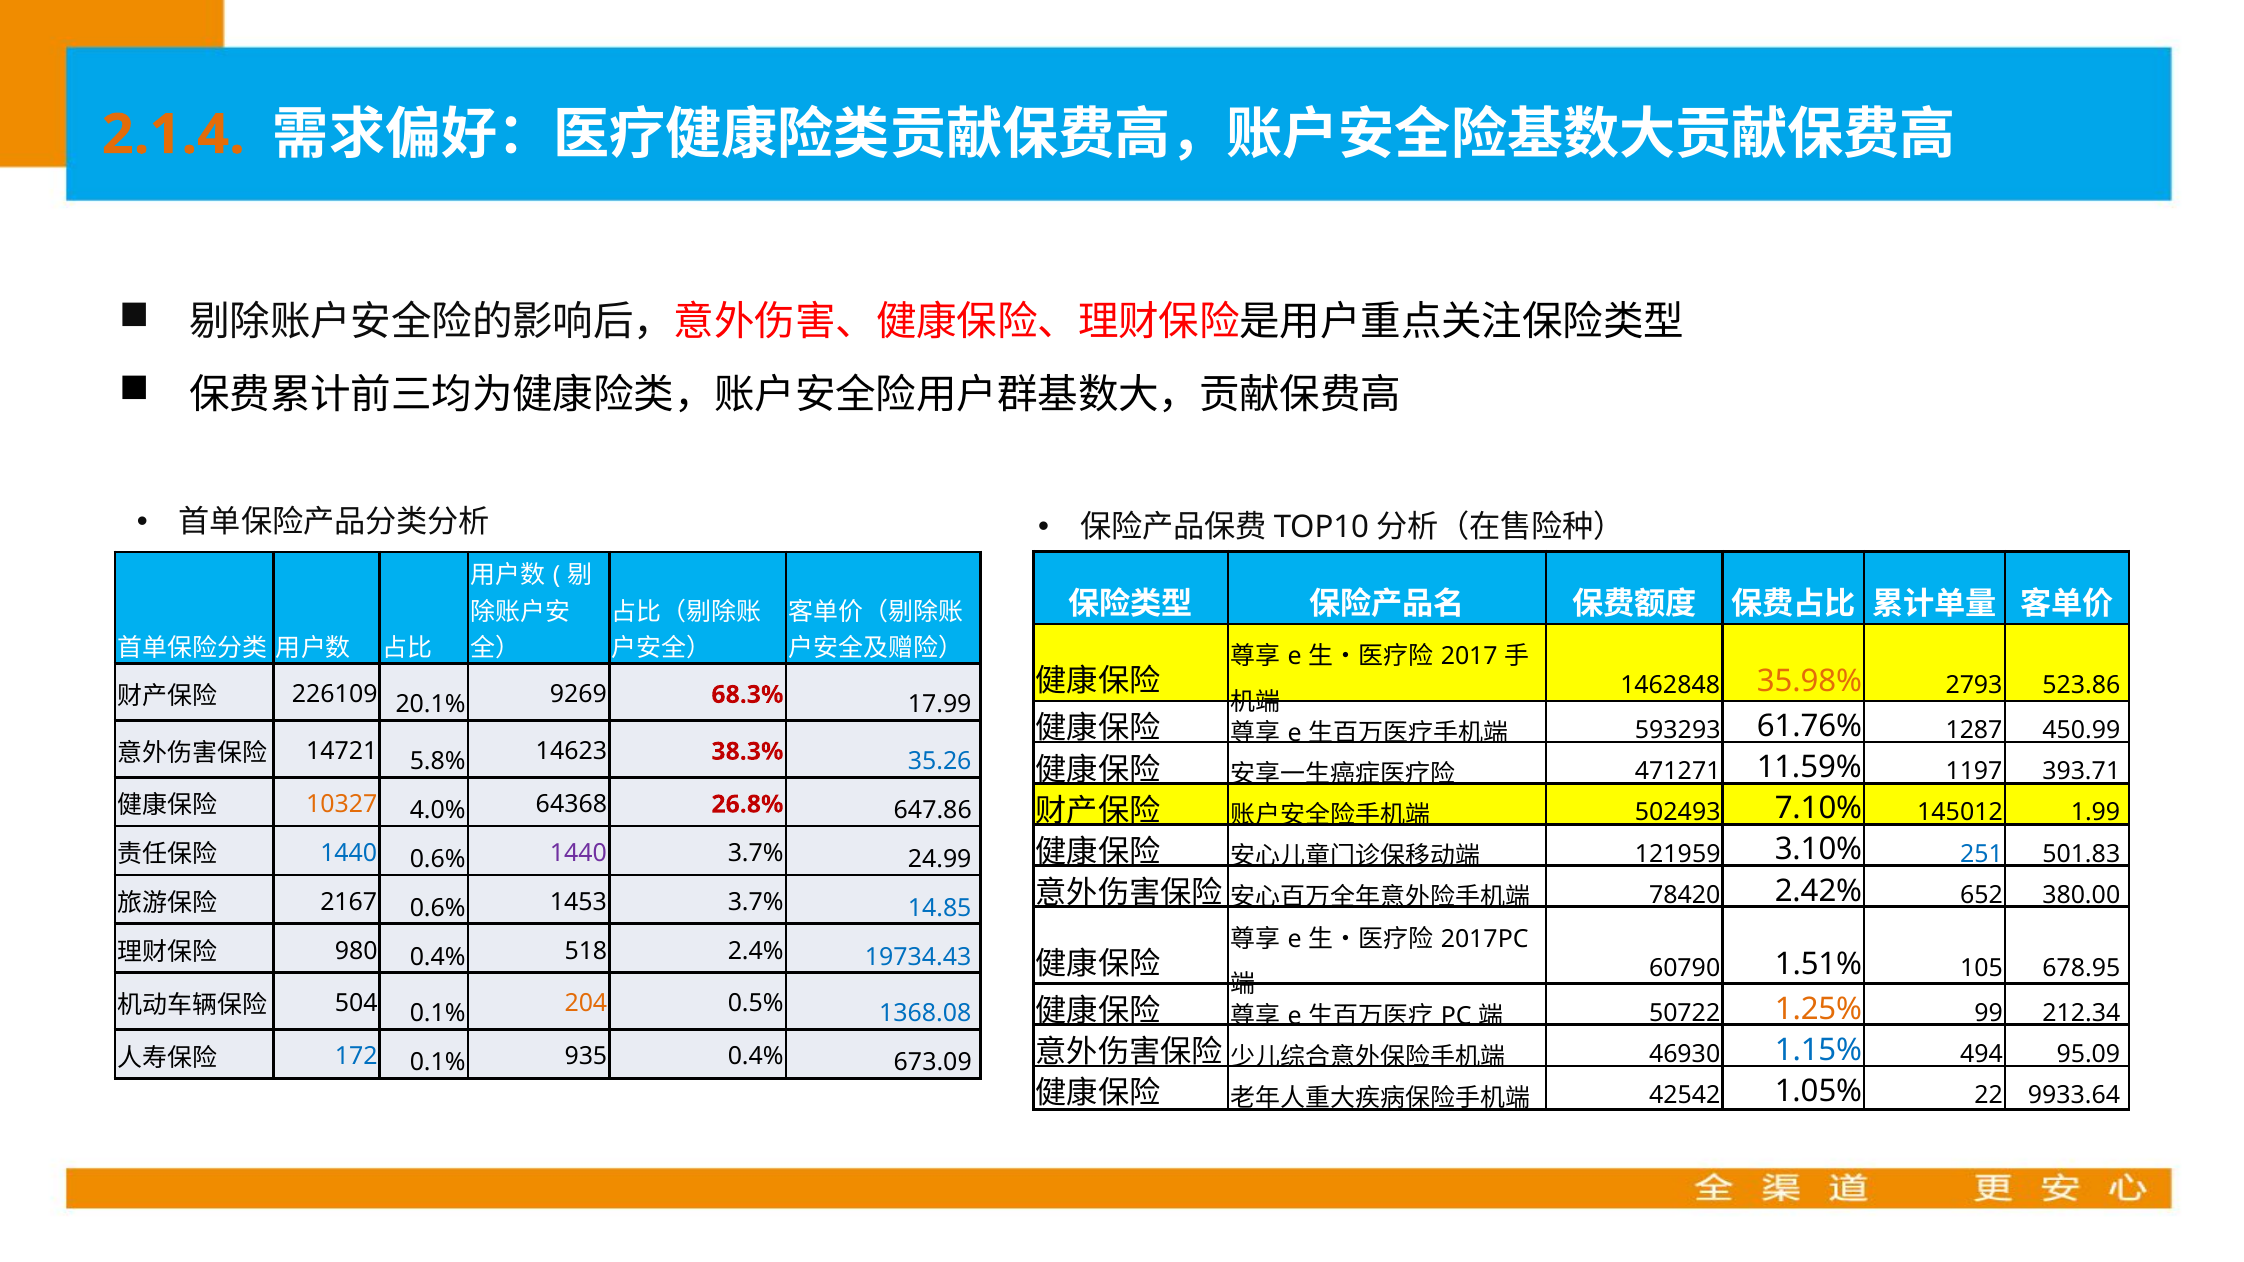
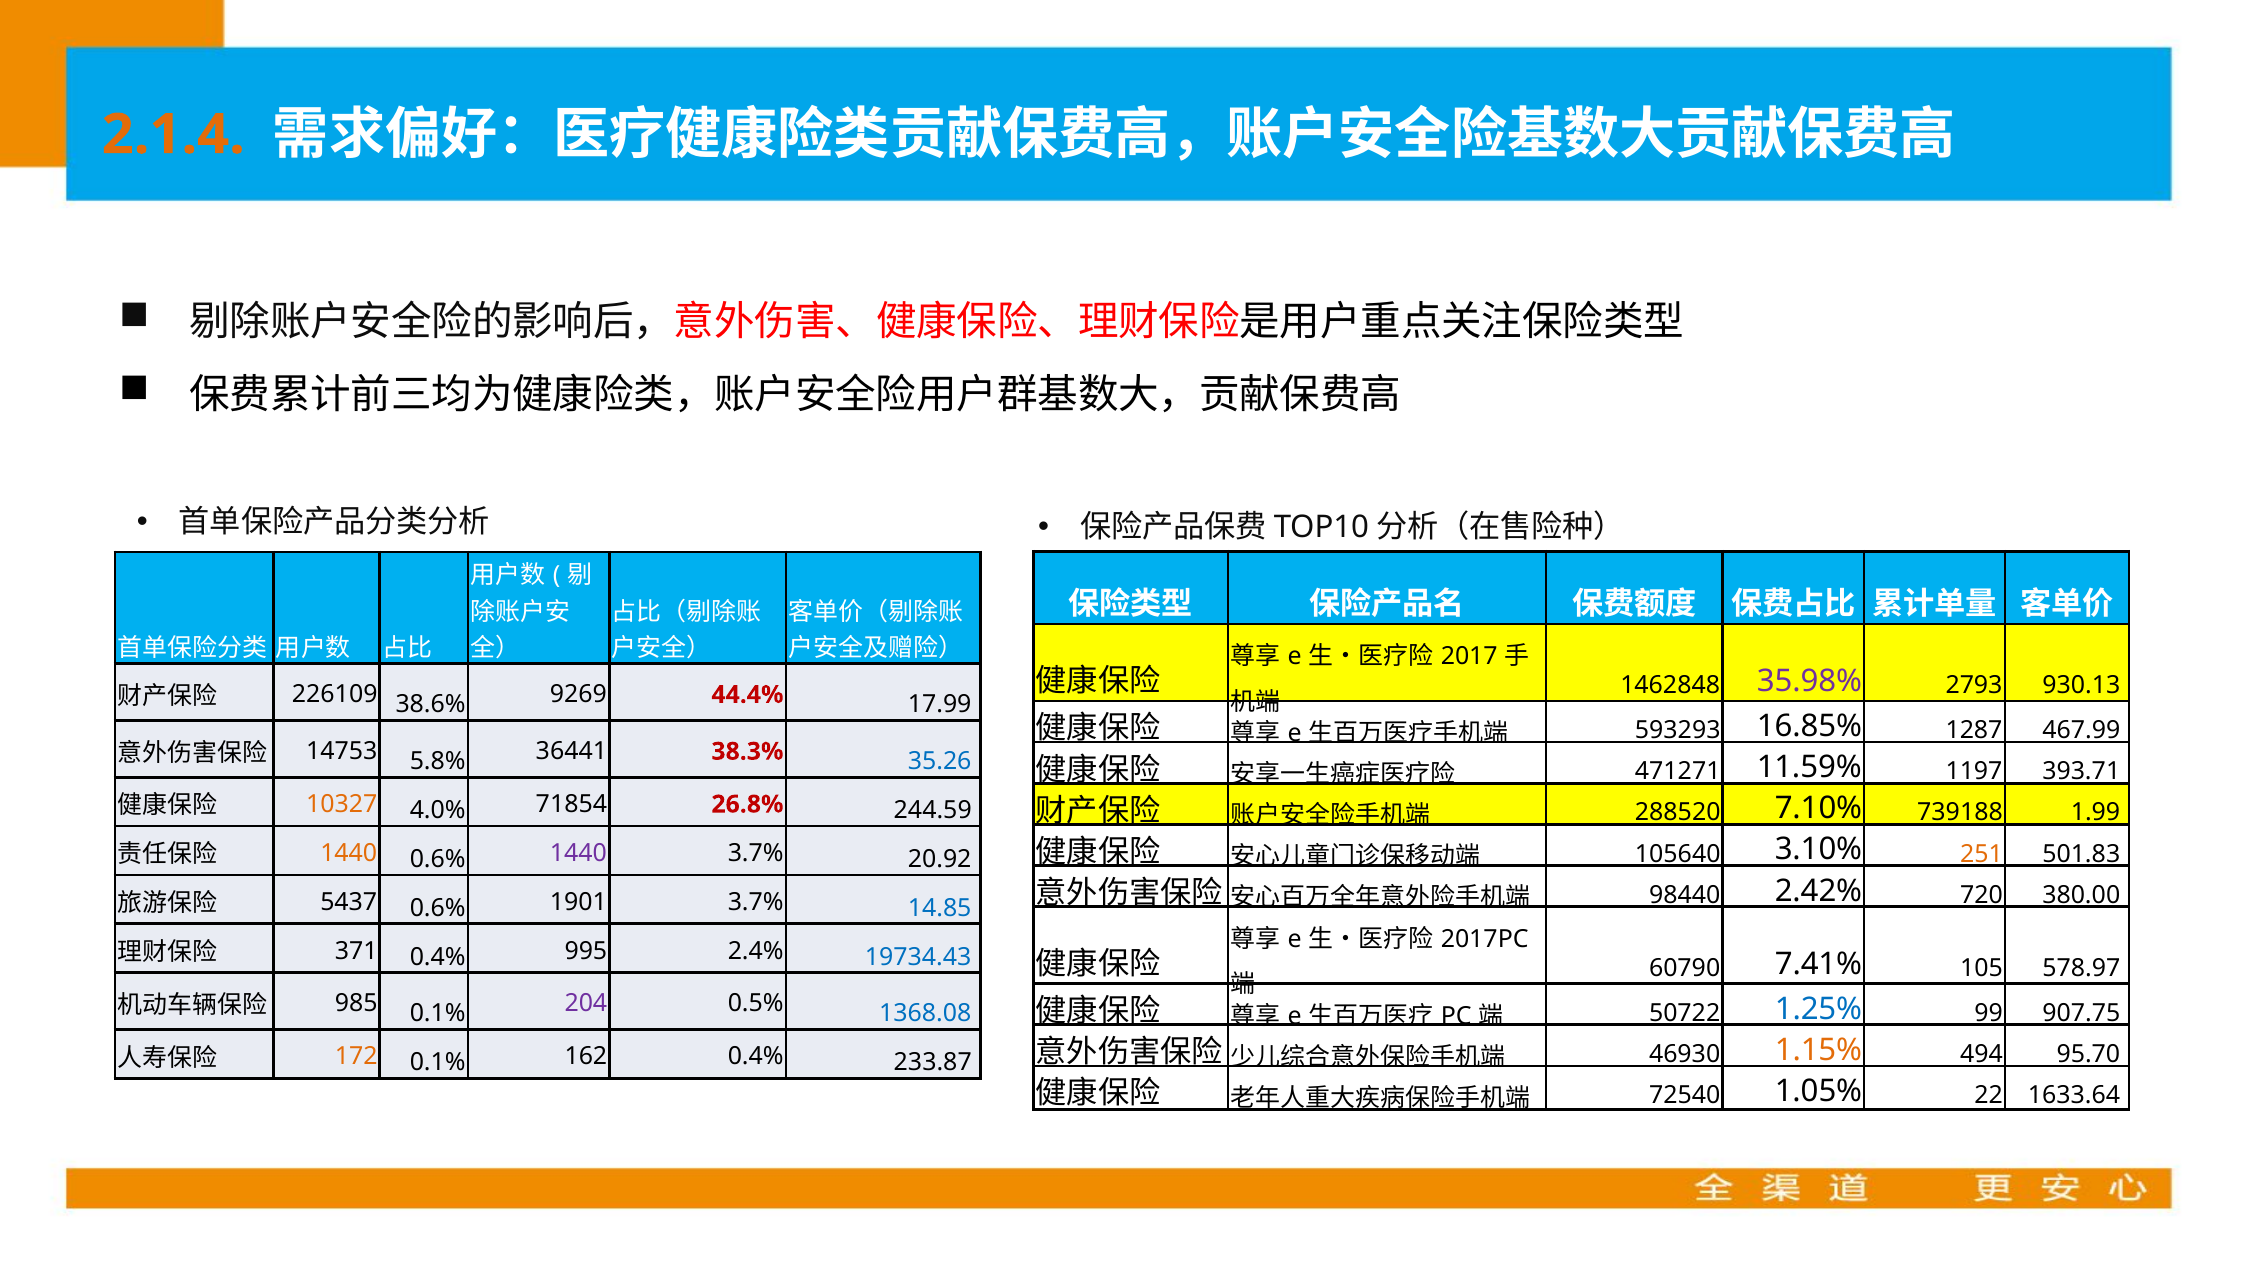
35.98% colour: orange -> purple (1809, 682)
523.86: 523.86 -> 930.13 (2081, 685)
20.1%: 20.1% -> 38.6% (431, 705)
68.3%: 68.3% -> 44.4% (747, 695)
61.76%: 61.76% -> 16.85% (1809, 726)
450.99: 450.99 -> 467.99 (2081, 731)
14721: 14721 -> 14753 (342, 752)
14623: 14623 -> 36441 (571, 752)
64368: 64368 -> 71854 (571, 804)
647.86: 647.86 -> 244.59 (933, 811)
502493: 502493 -> 288520 (1678, 813)
145012: 145012 -> 739188 (1960, 813)
121959: 121959 -> 105640 (1678, 854)
251 colour: blue -> orange (1981, 854)
1440 colour: blue -> orange (349, 853)
24.99: 24.99 -> 20.92 (940, 859)
78420: 78420 -> 98440 (1685, 895)
652: 652 -> 720 (1981, 895)
2167: 2167 -> 5437 (349, 902)
1453: 1453 -> 1901 (578, 902)
980: 980 -> 371 (356, 951)
518: 518 -> 995 (586, 951)
1.51%: 1.51% -> 7.41% (1818, 965)
678.95: 678.95 -> 578.97 (2081, 968)
504: 504 -> 985 (356, 1004)
204 colour: orange -> purple (586, 1004)
1.25% colour: orange -> blue (1818, 1009)
212.34: 212.34 -> 907.75 (2081, 1013)
1.15% colour: blue -> orange (1818, 1050)
95.09: 95.09 -> 95.70 (2088, 1054)
172 colour: blue -> orange (356, 1057)
935: 935 -> 162 (586, 1057)
673.09: 673.09 -> 233.87 (933, 1063)
42542: 42542 -> 72540 (1685, 1096)
9933.64: 9933.64 -> 1633.64 (2074, 1096)
